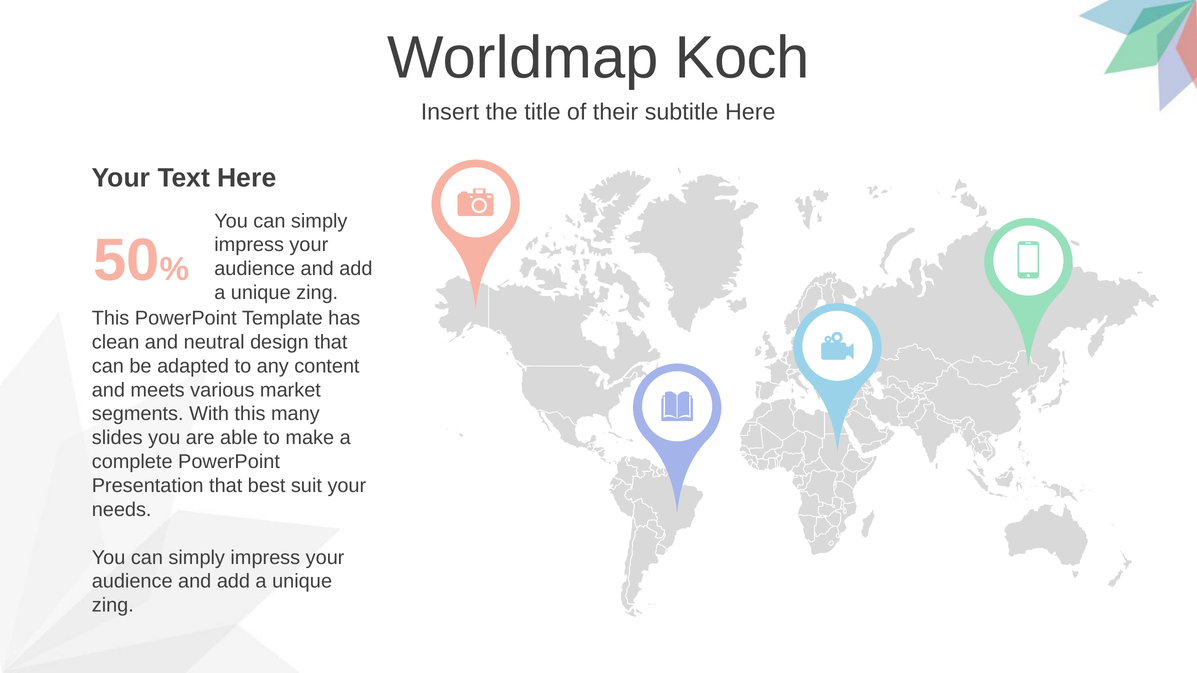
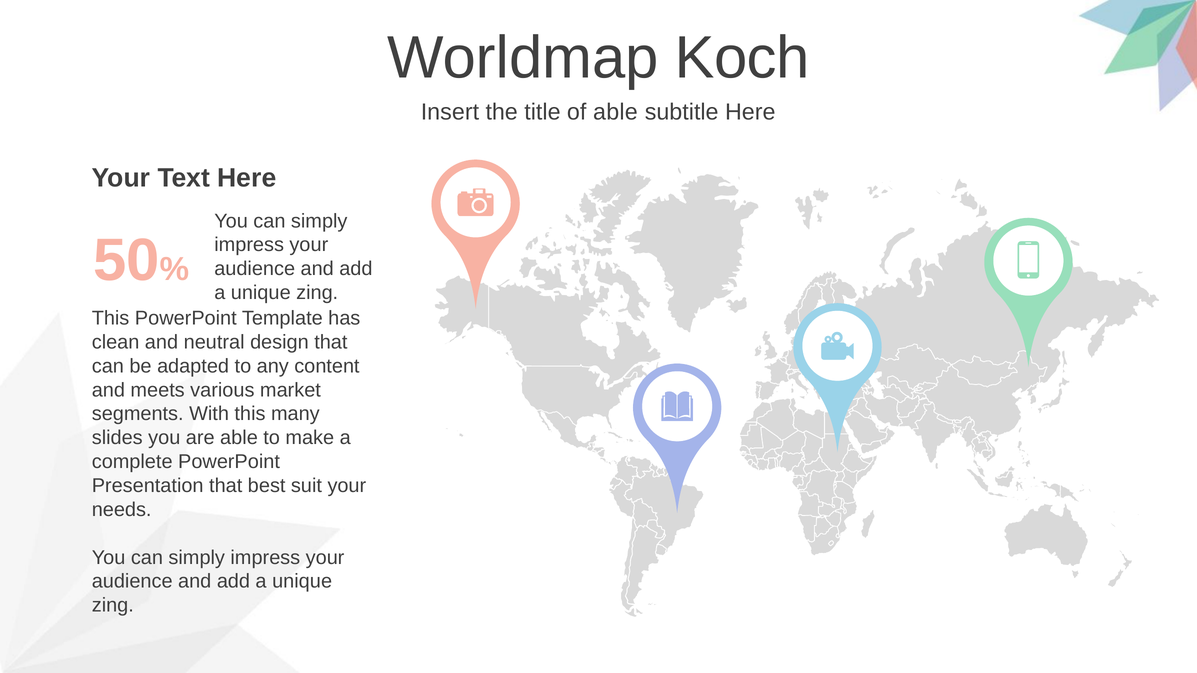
of their: their -> able (615, 112)
